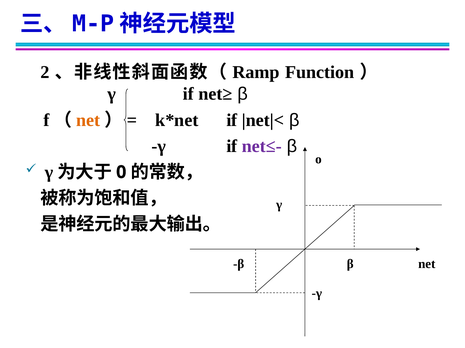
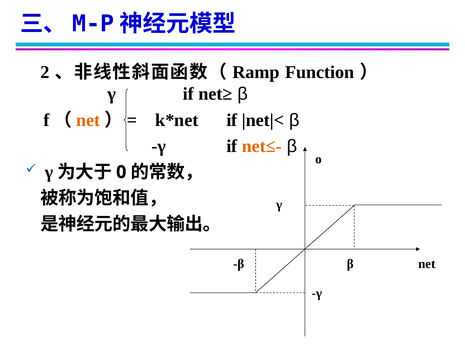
net≤- colour: purple -> orange (262, 146)
